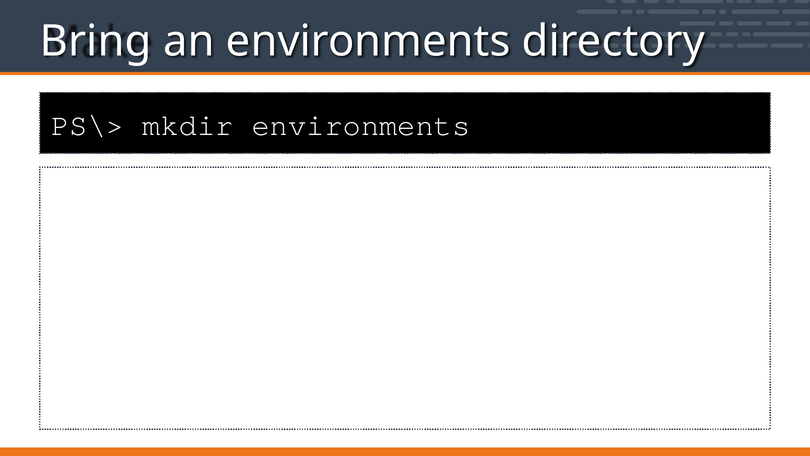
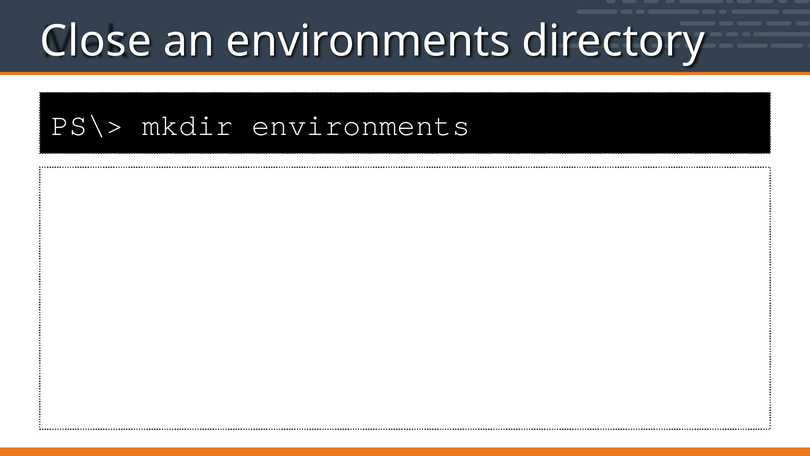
Bring: Bring -> Close (96, 41)
